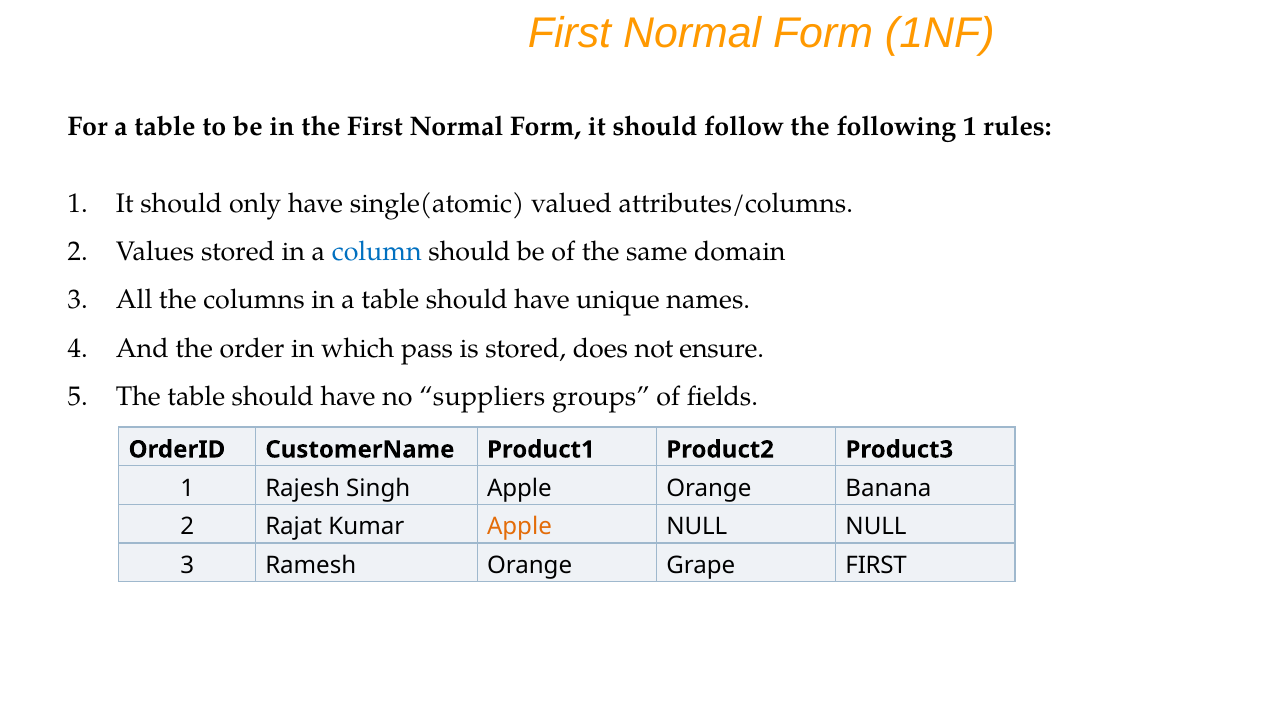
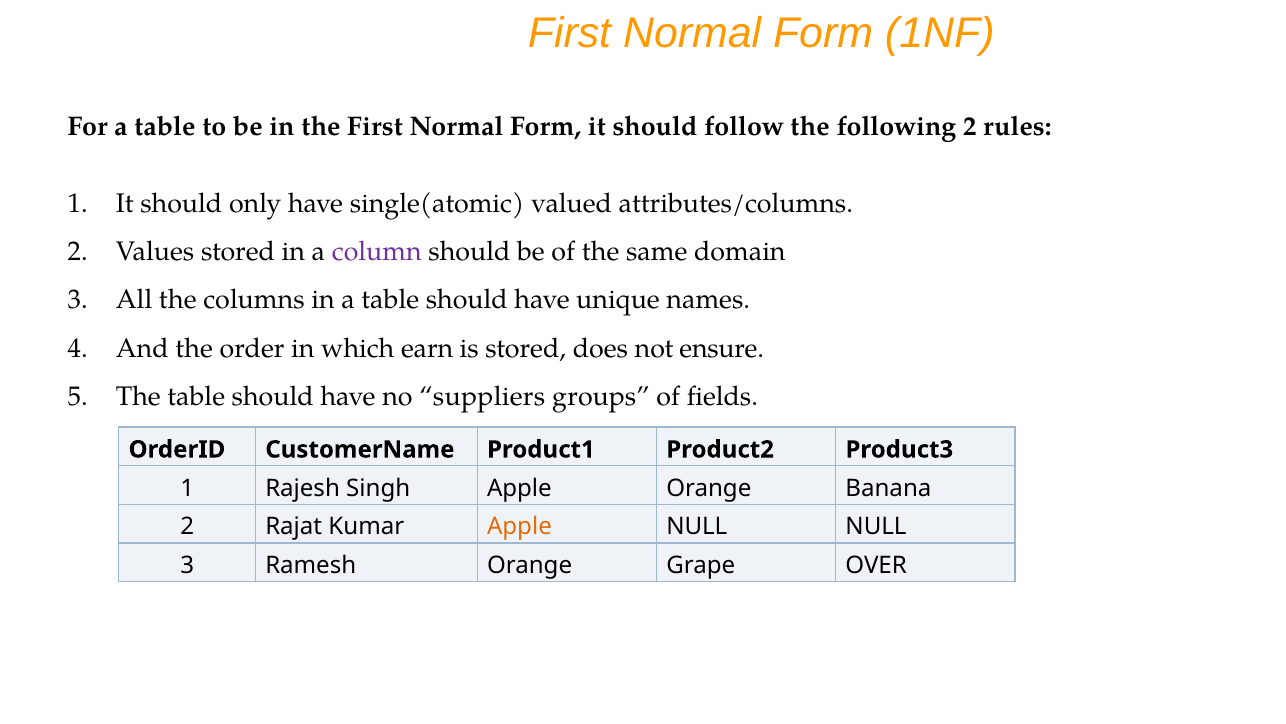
following 1: 1 -> 2 (970, 126)
column colour: blue -> purple (377, 252)
pass: pass -> earn (427, 348)
Grape FIRST: FIRST -> OVER (876, 565)
